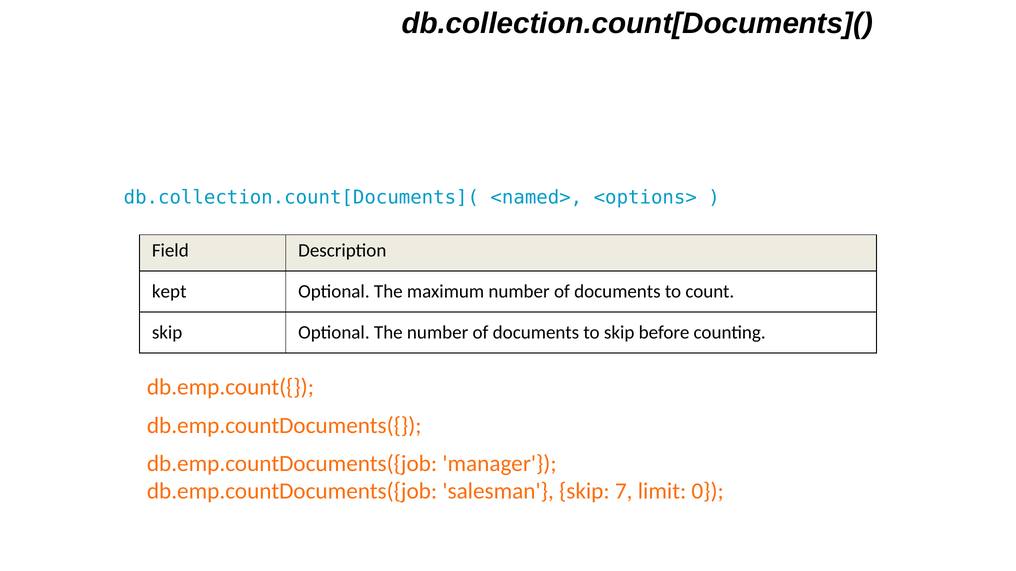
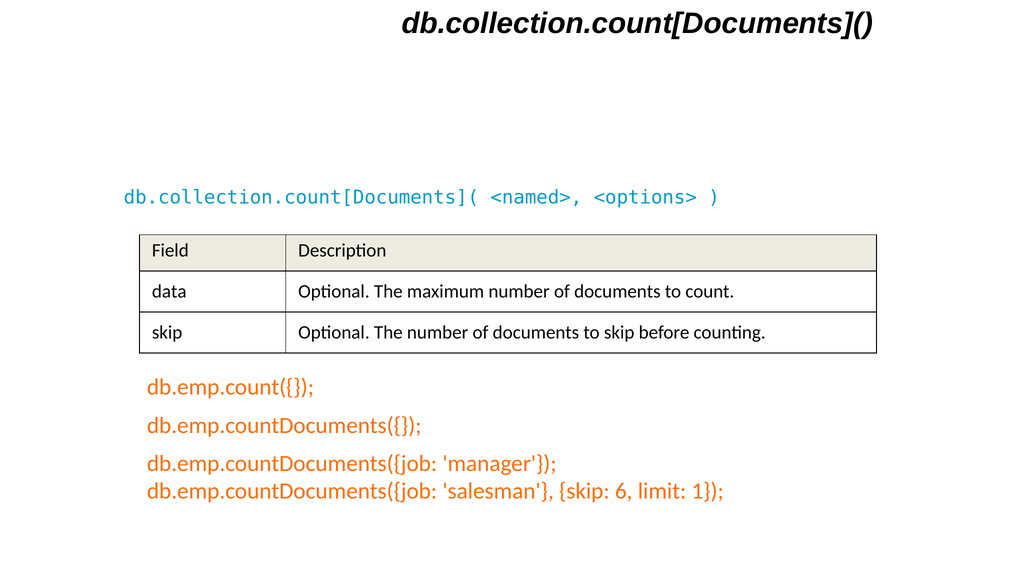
kept: kept -> data (169, 292)
7: 7 -> 6 (624, 492)
0: 0 -> 1 (708, 492)
